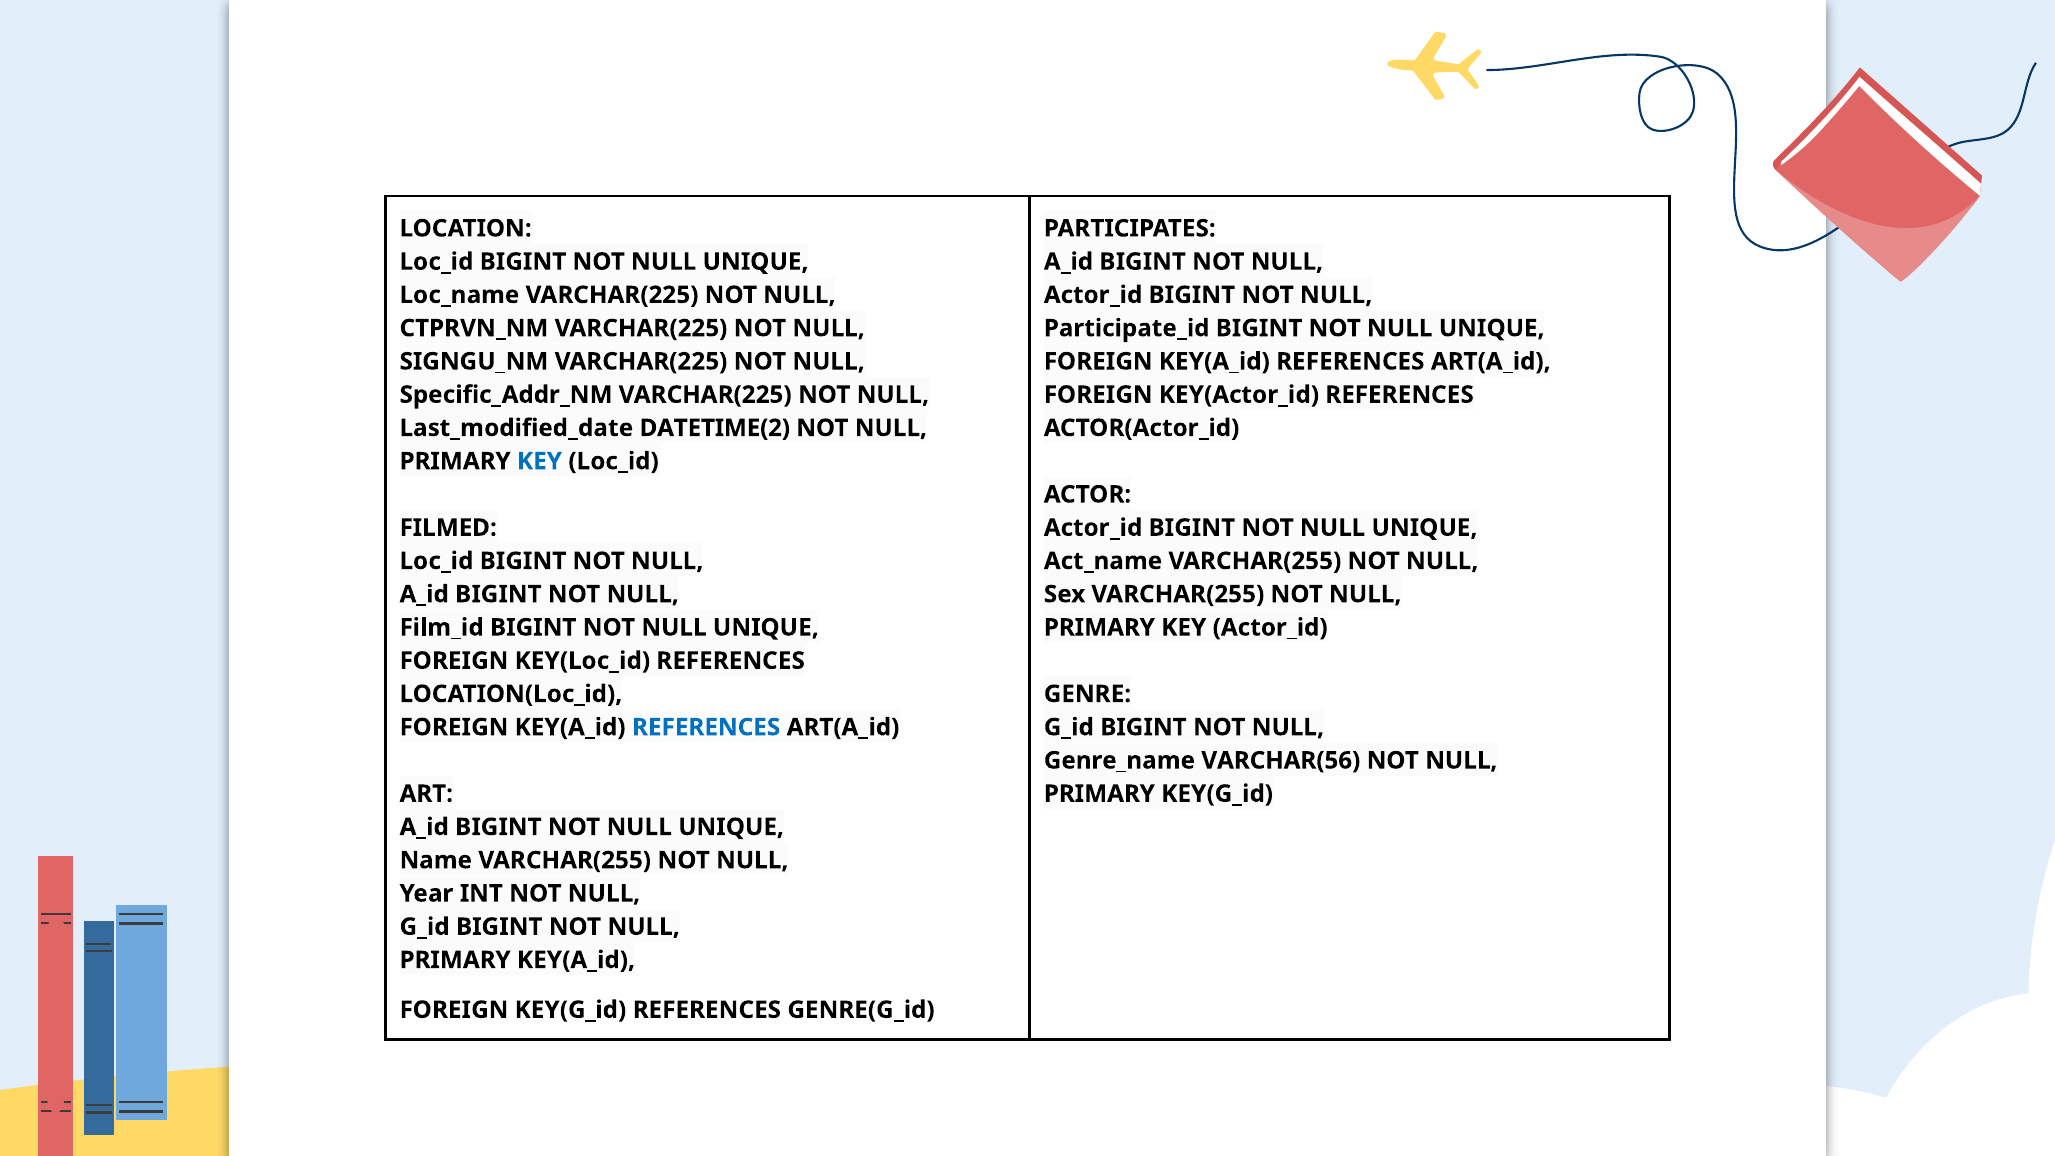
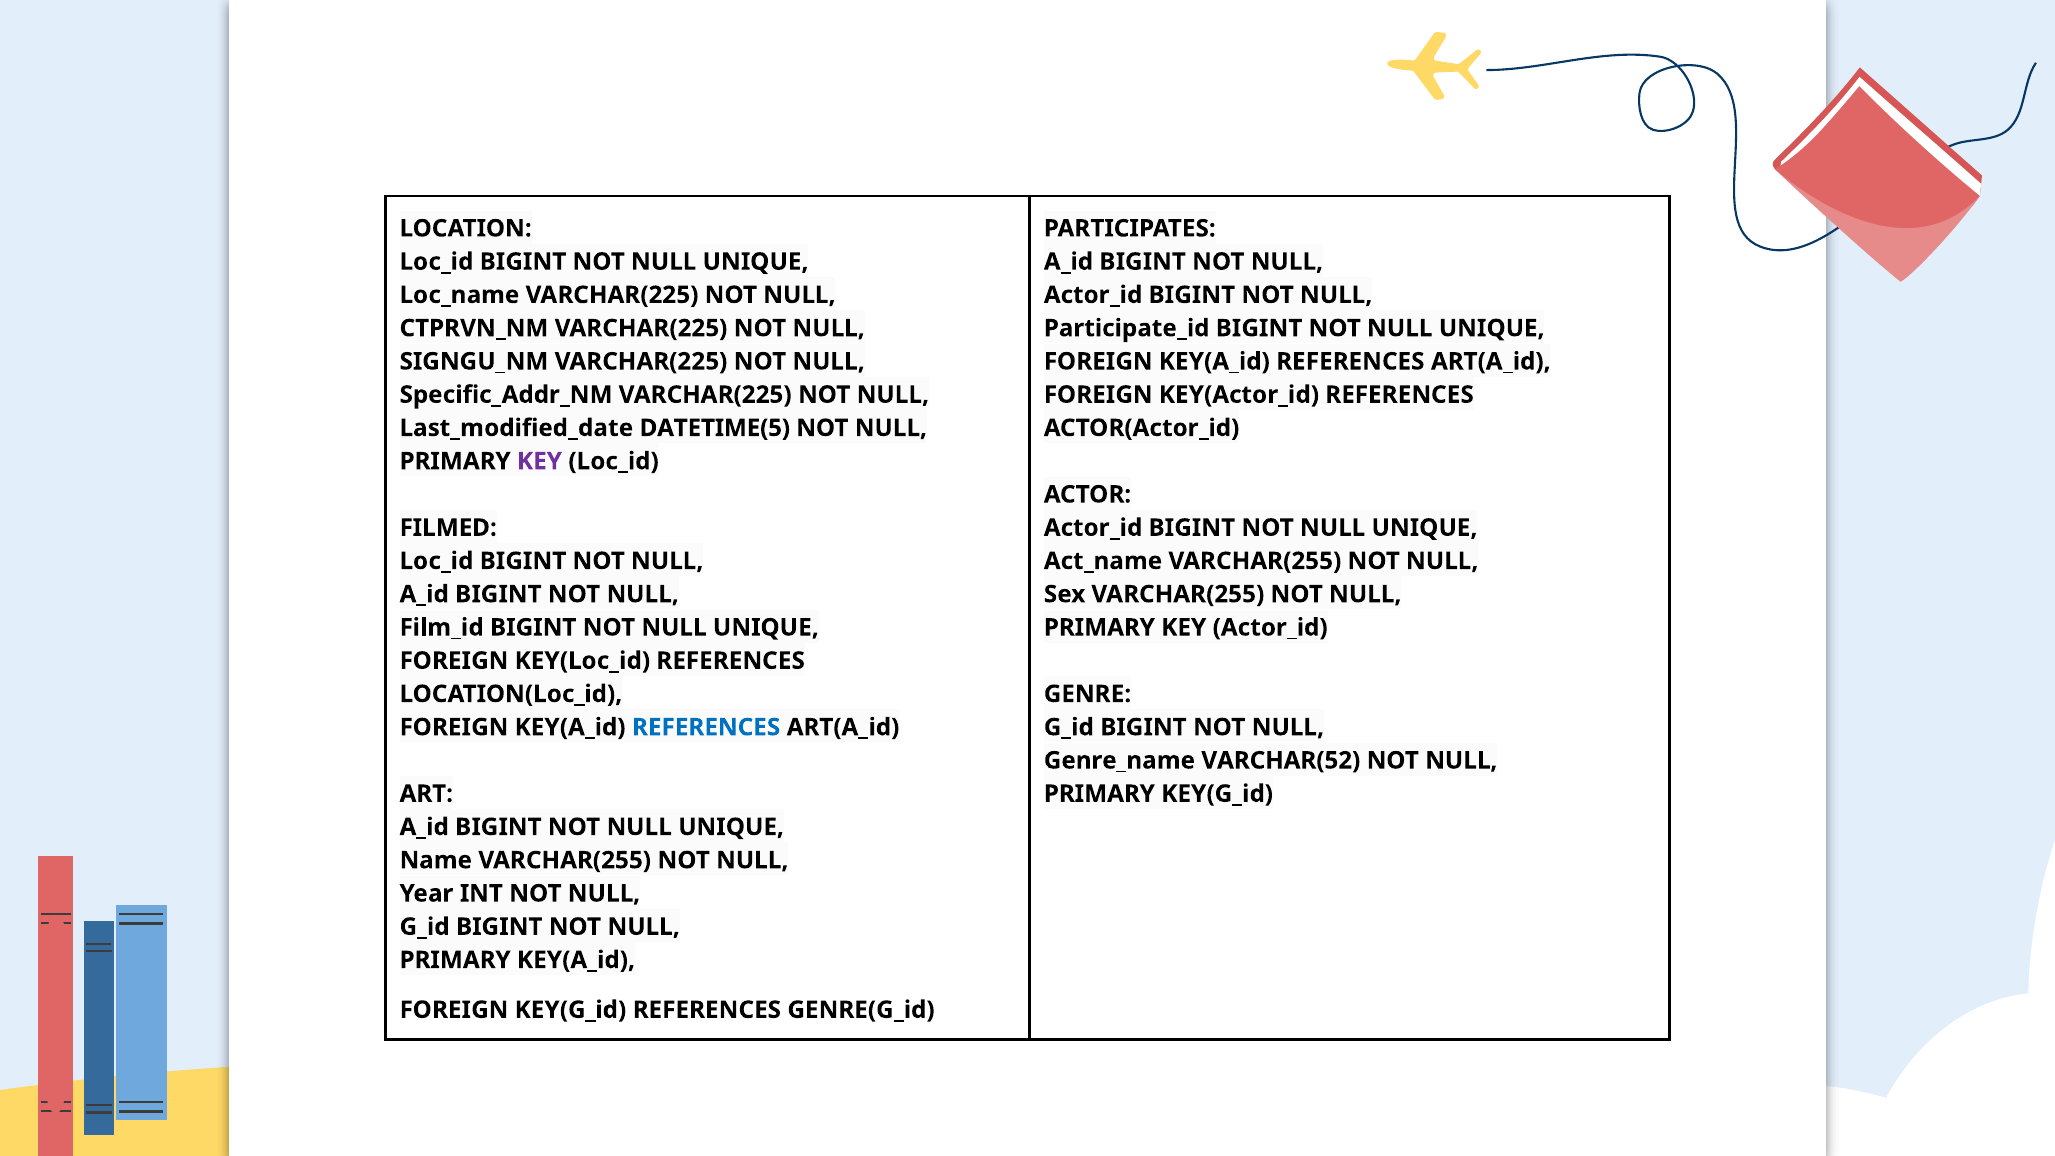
DATETIME(2: DATETIME(2 -> DATETIME(5 (715, 428)
KEY colour: blue -> purple (539, 461)
VARCHAR(56: VARCHAR(56 -> VARCHAR(52 (1281, 761)
